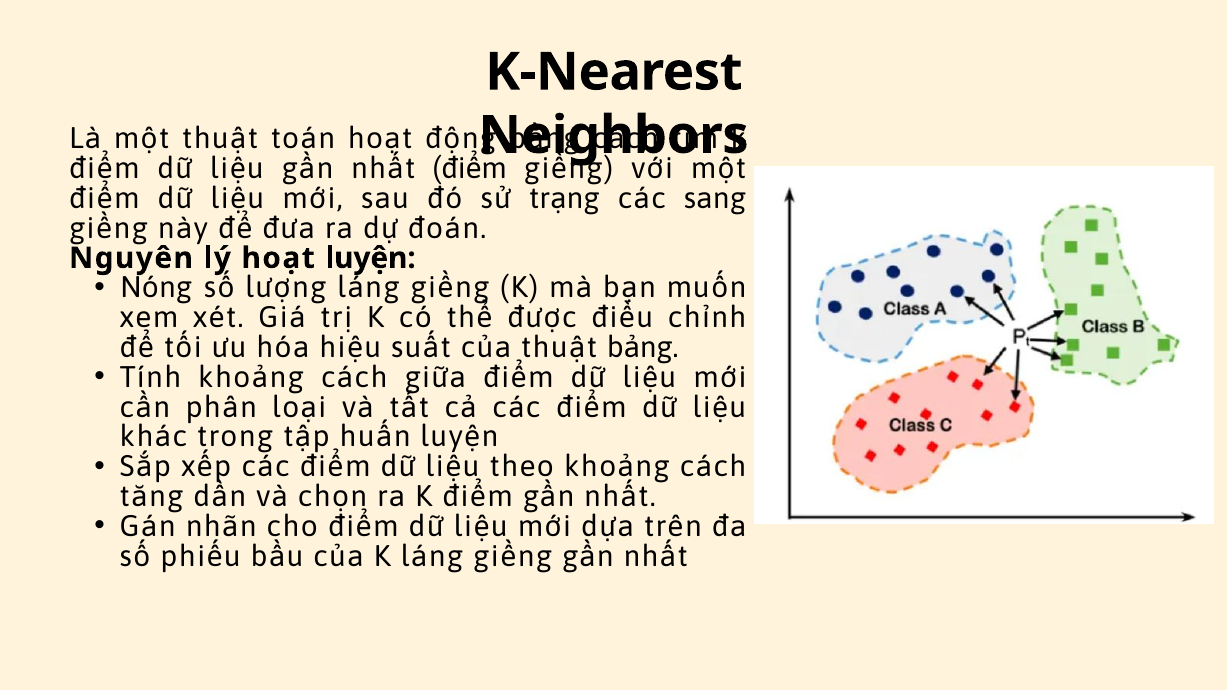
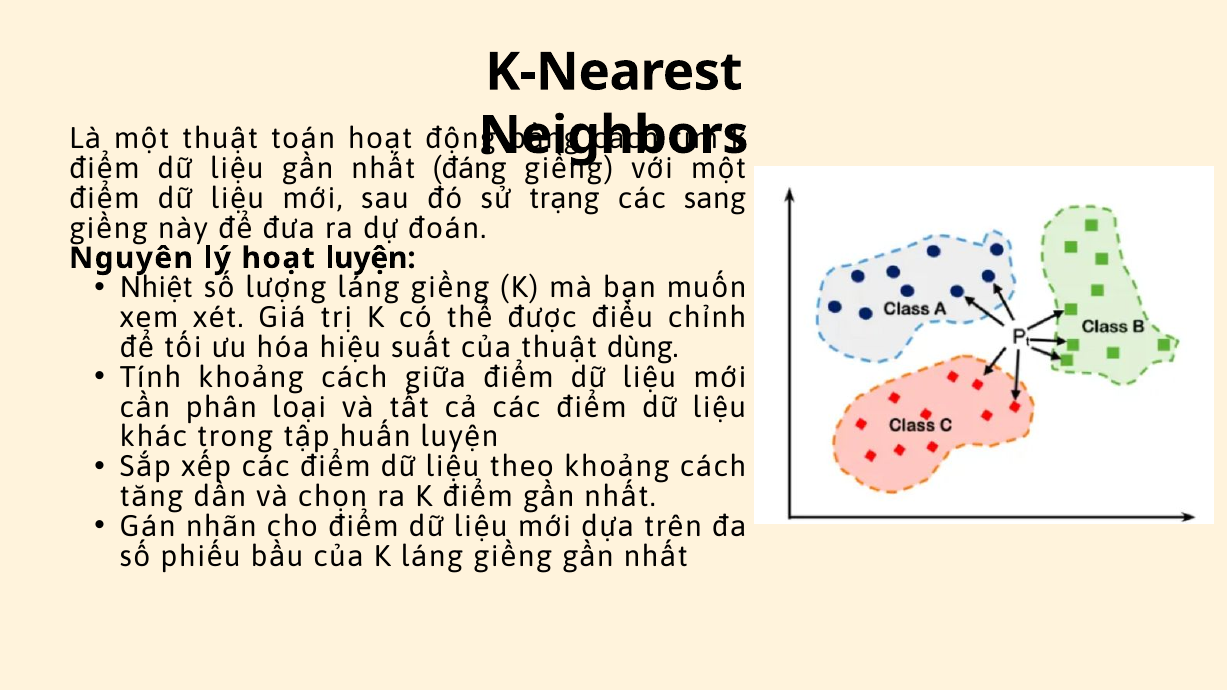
nhất điểm: điểm -> đáng (470, 169)
Nóng: Nóng -> Nhiệt (156, 288)
bảng: bảng -> dùng (643, 348)
